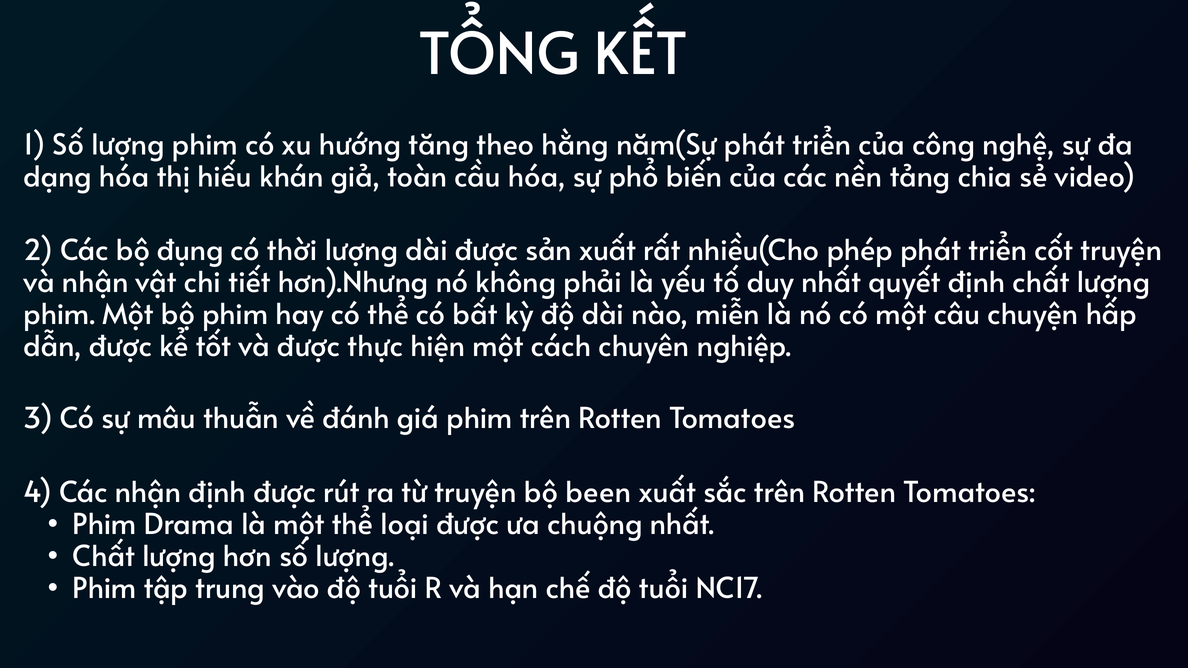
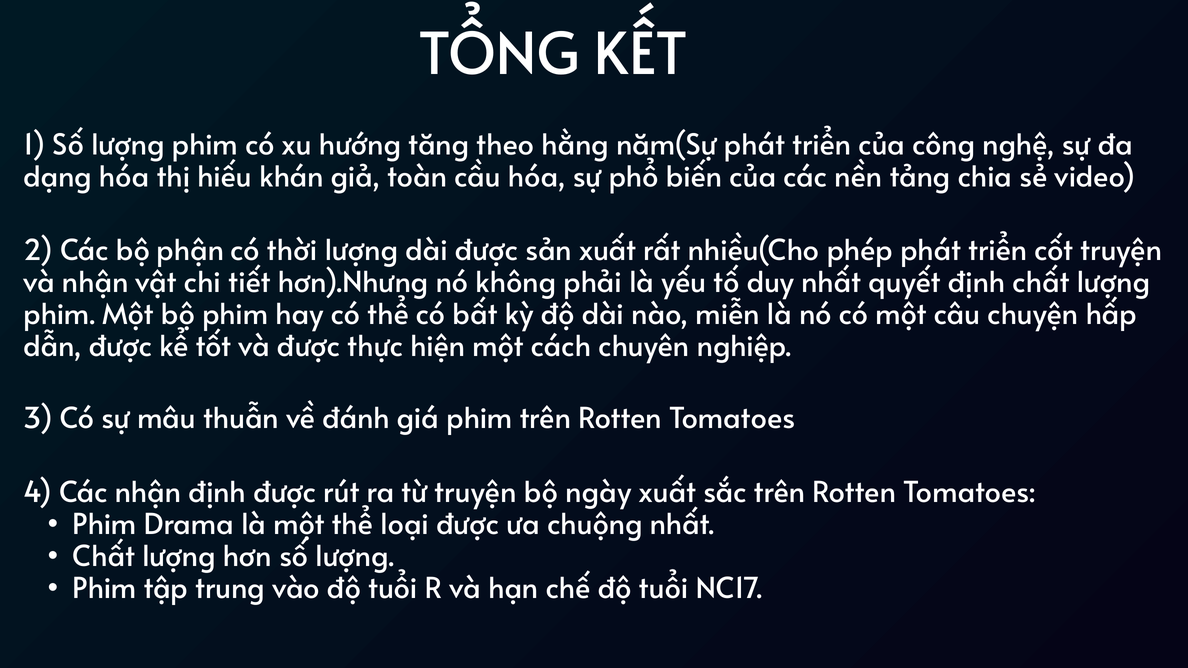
đụng: đụng -> phận (190, 251)
been: been -> ngày (598, 493)
